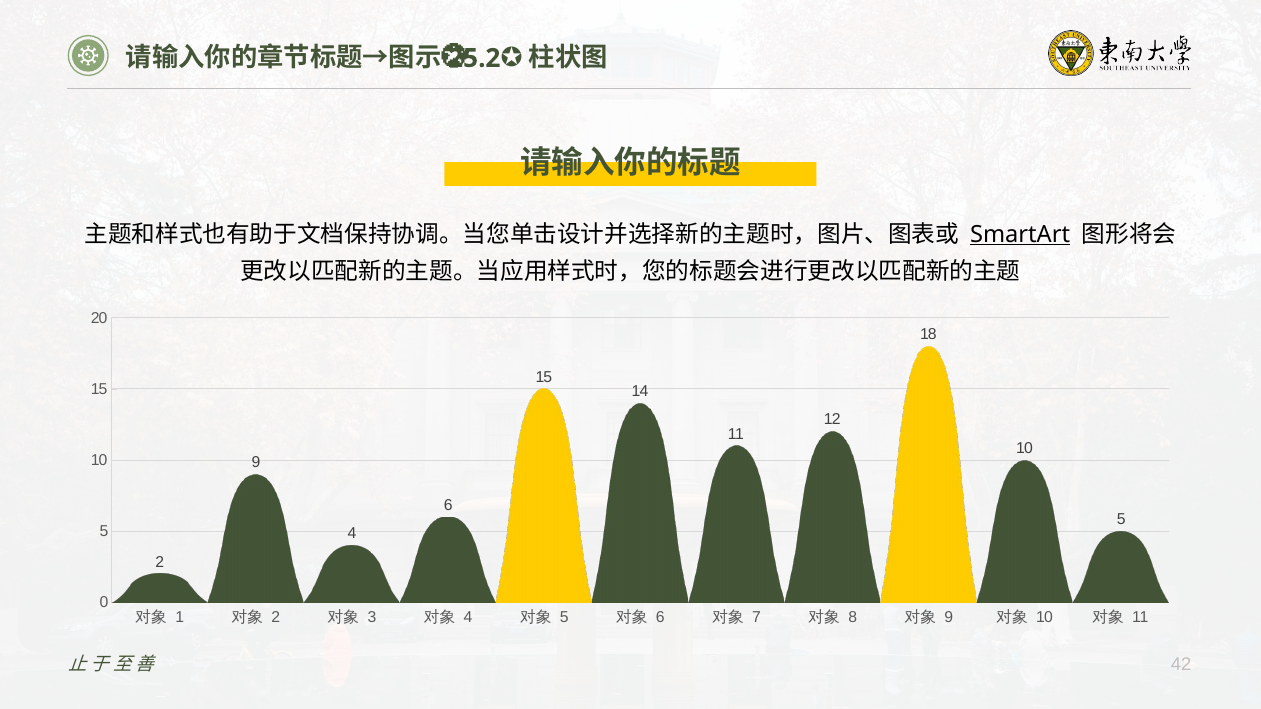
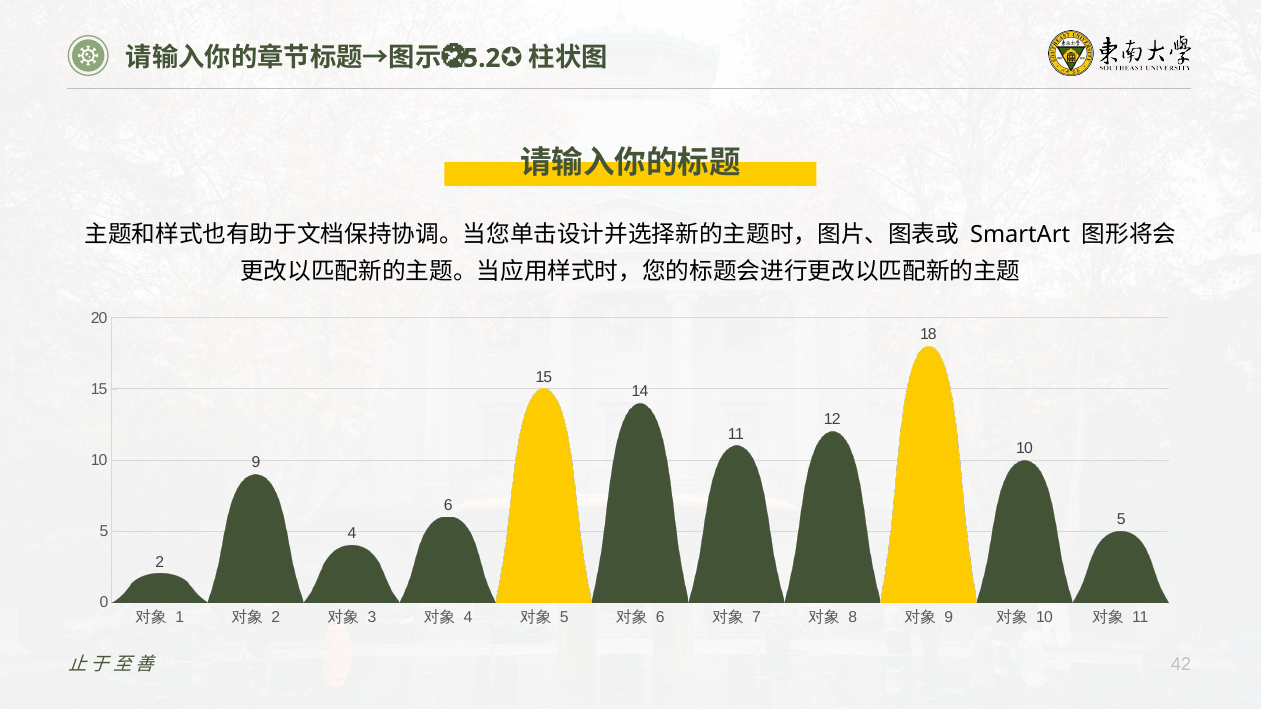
SmartArt underline: present -> none (1020, 235)
